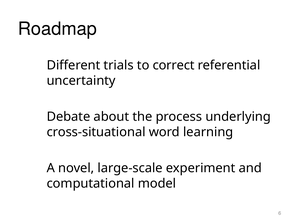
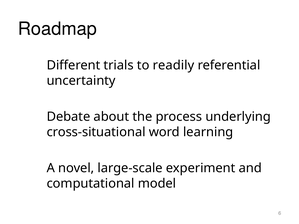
correct: correct -> readily (173, 65)
